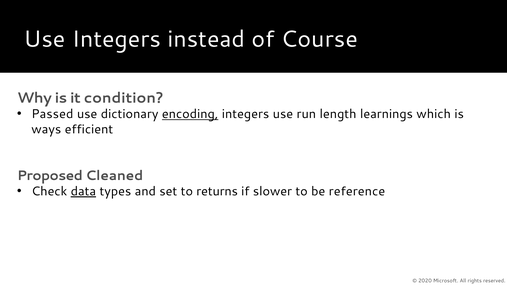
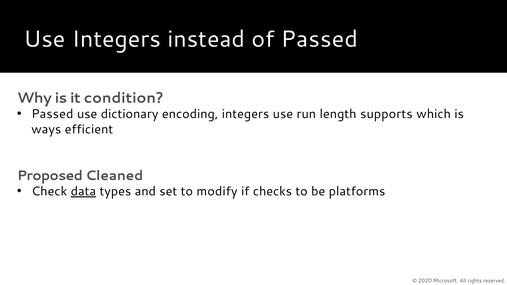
of Course: Course -> Passed (319, 39)
encoding underline: present -> none (190, 114)
learnings: learnings -> supports (386, 114)
returns: returns -> modify (217, 192)
slower: slower -> checks (272, 192)
reference: reference -> platforms (357, 192)
